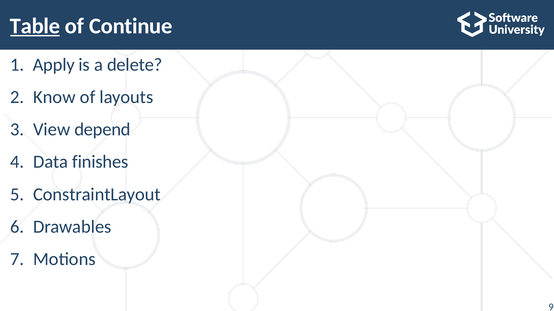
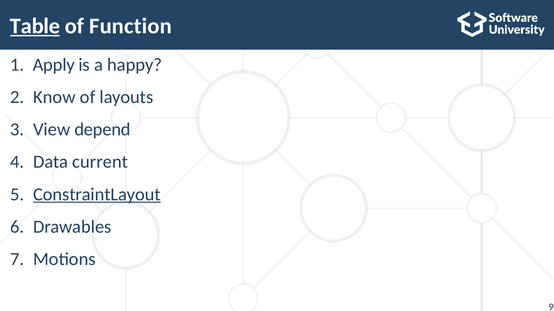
Continue: Continue -> Function (131, 26)
delete: delete -> happy (135, 65)
finishes: finishes -> current (100, 162)
ConstraintLayout underline: none -> present (97, 195)
